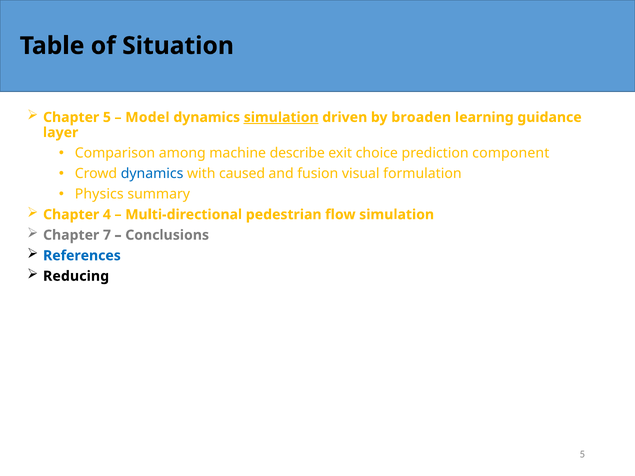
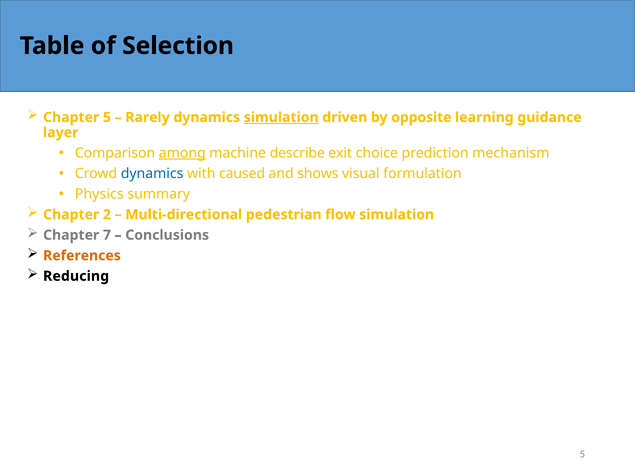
Situation: Situation -> Selection (178, 46)
Model: Model -> Rarely (148, 117)
broaden: broaden -> opposite (421, 117)
among underline: none -> present (182, 153)
component: component -> mechanism (511, 153)
fusion: fusion -> shows (318, 174)
4: 4 -> 2 (107, 215)
References colour: blue -> orange (82, 256)
